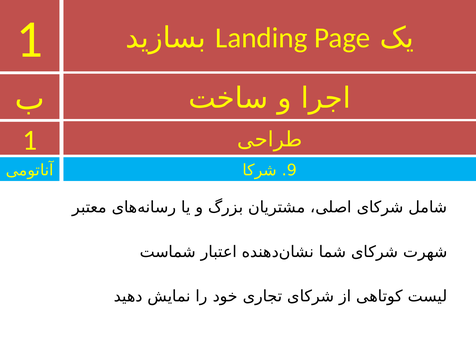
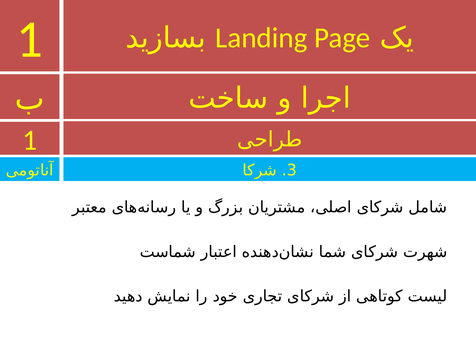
9: 9 -> 3 (292, 170)
